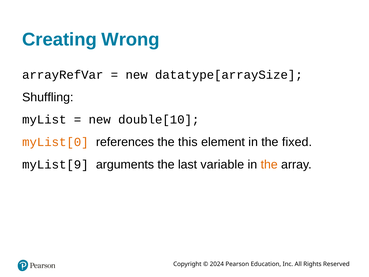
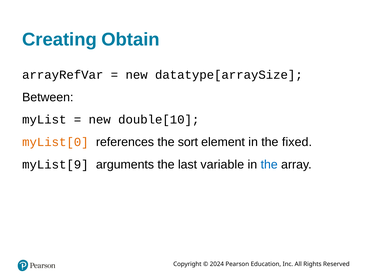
Wrong: Wrong -> Obtain (131, 39)
Shuffling: Shuffling -> Between (48, 97)
this: this -> sort (188, 142)
the colour: orange -> blue (269, 164)
